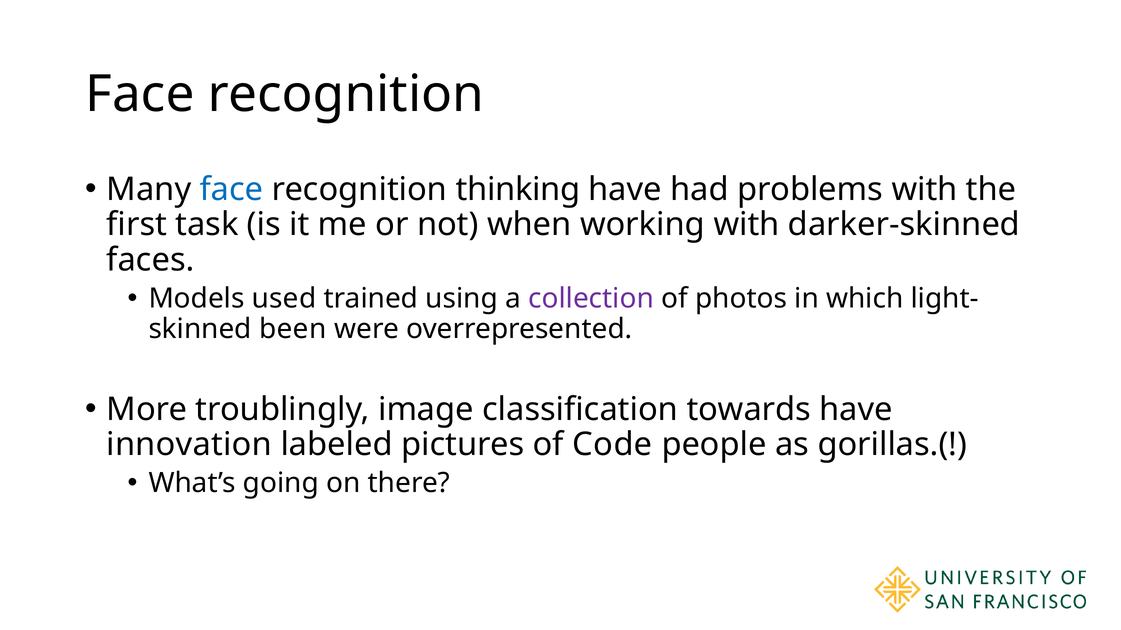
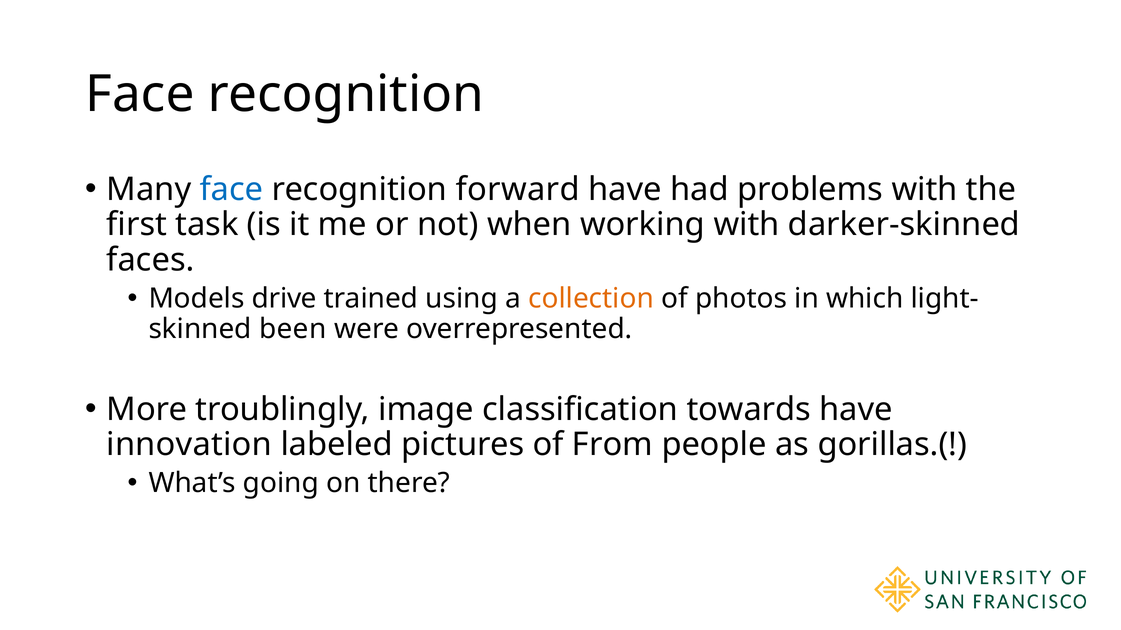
thinking: thinking -> forward (518, 190)
used: used -> drive (284, 299)
collection colour: purple -> orange (591, 299)
Code: Code -> From (613, 445)
